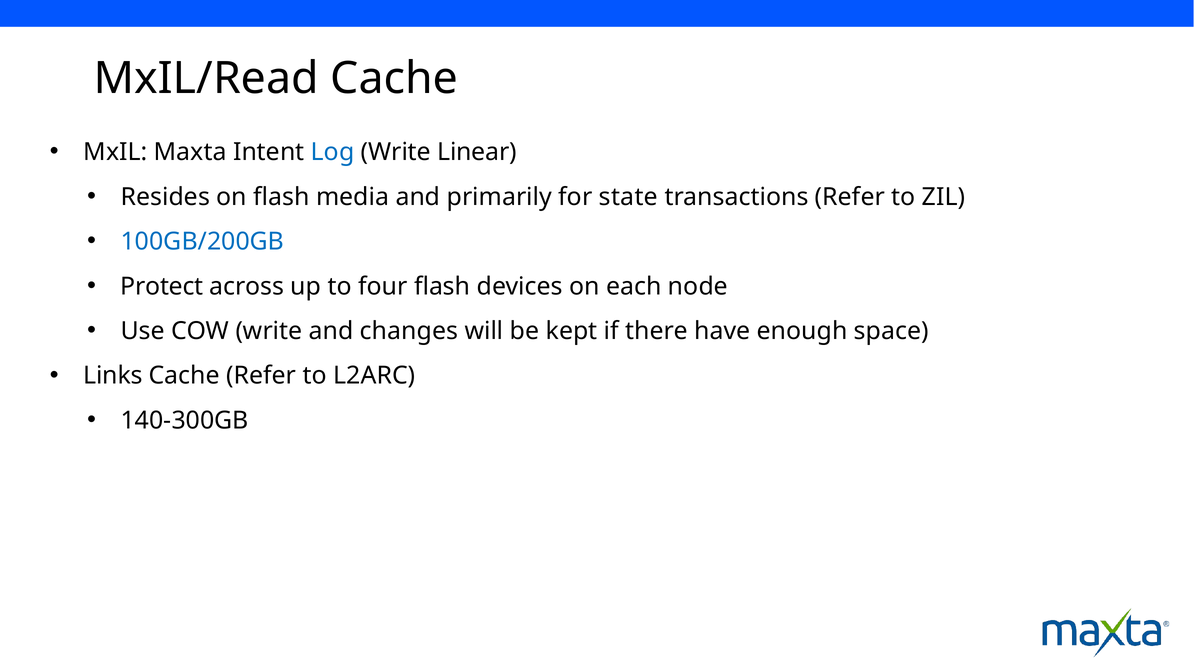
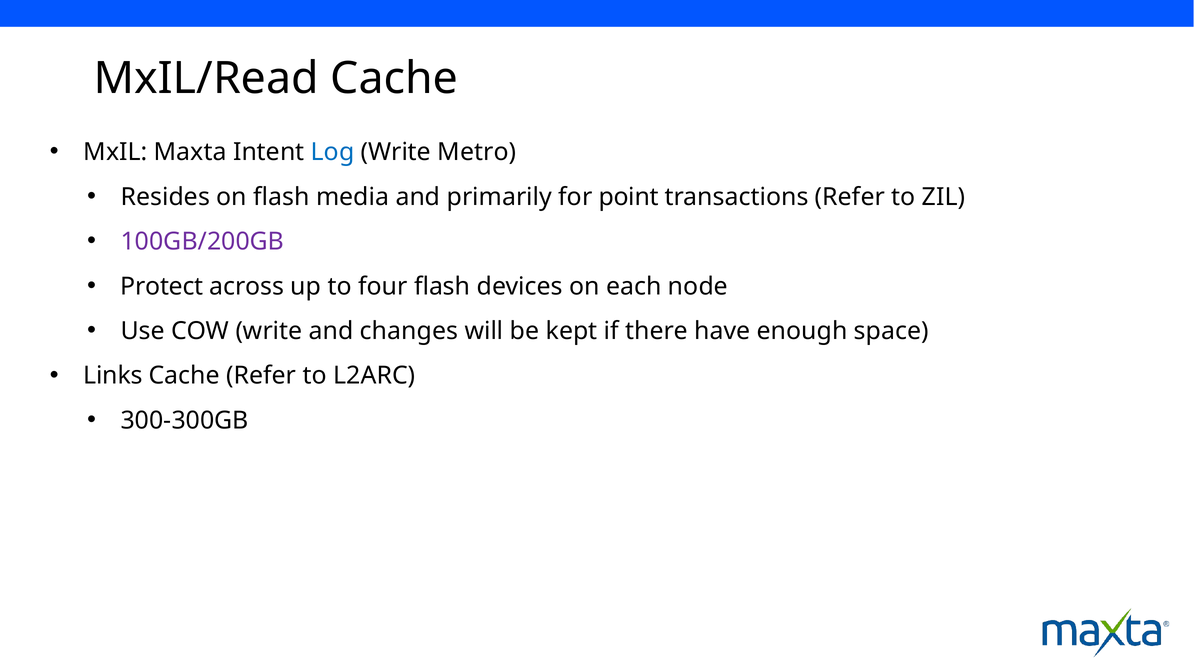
Linear: Linear -> Metro (477, 152)
state: state -> point (629, 197)
100GB/200GB colour: blue -> purple (202, 242)
140-300GB: 140-300GB -> 300-300GB (185, 421)
